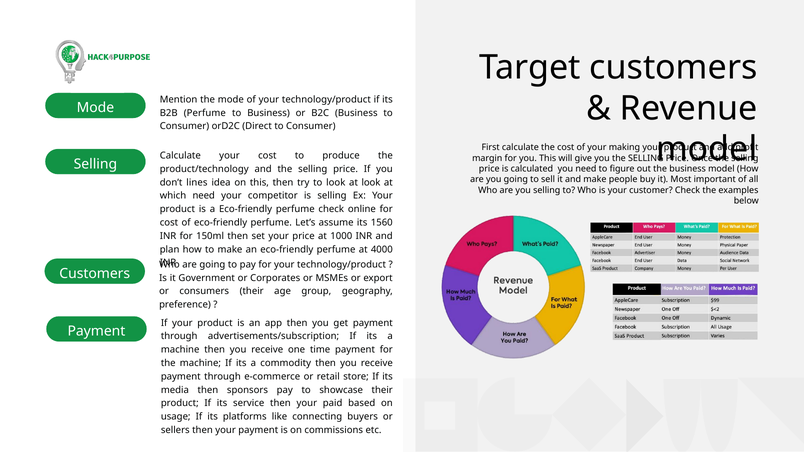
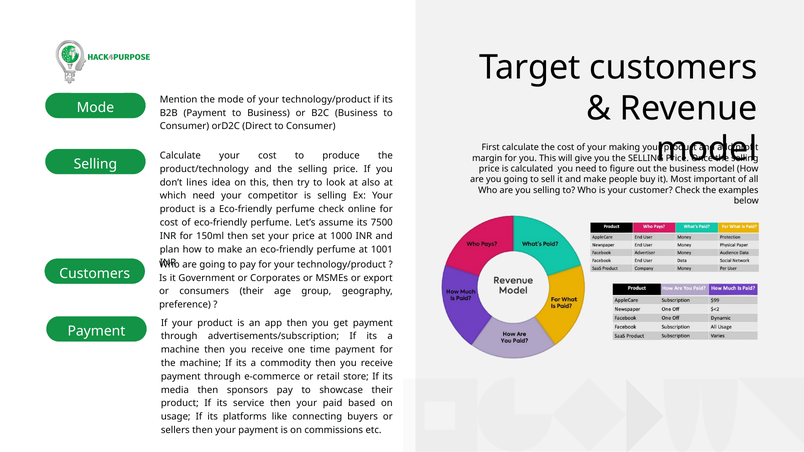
B2B Perfume: Perfume -> Payment (205, 113)
at look: look -> also (371, 182)
1560: 1560 -> 7500 (382, 223)
4000: 4000 -> 1001 (382, 250)
